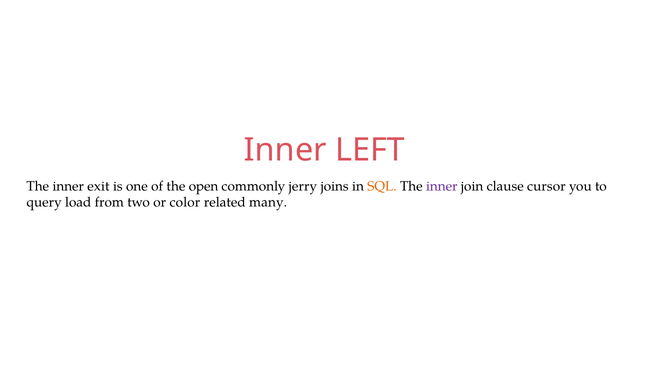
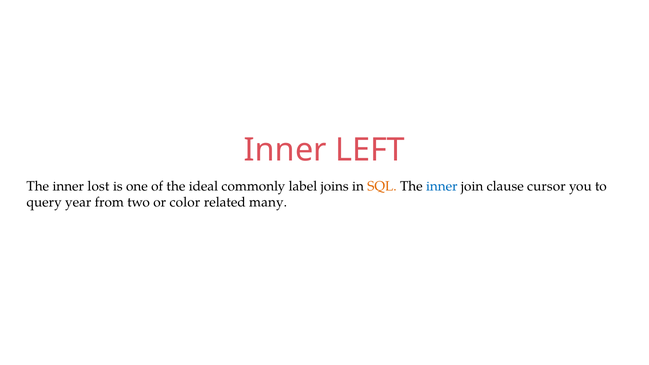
exit: exit -> lost (98, 186)
open: open -> ideal (203, 186)
jerry: jerry -> label (303, 186)
inner colour: purple -> blue (442, 186)
load: load -> year (78, 202)
